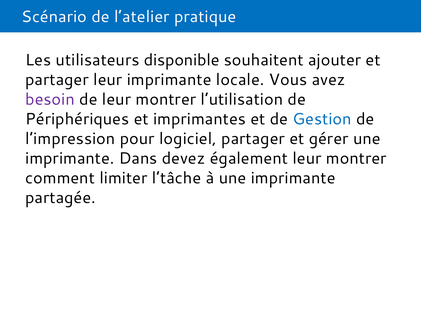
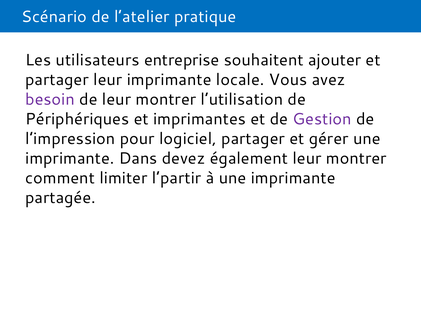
disponible: disponible -> entreprise (182, 60)
Gestion colour: blue -> purple (322, 119)
l’tâche: l’tâche -> l’partir (177, 178)
